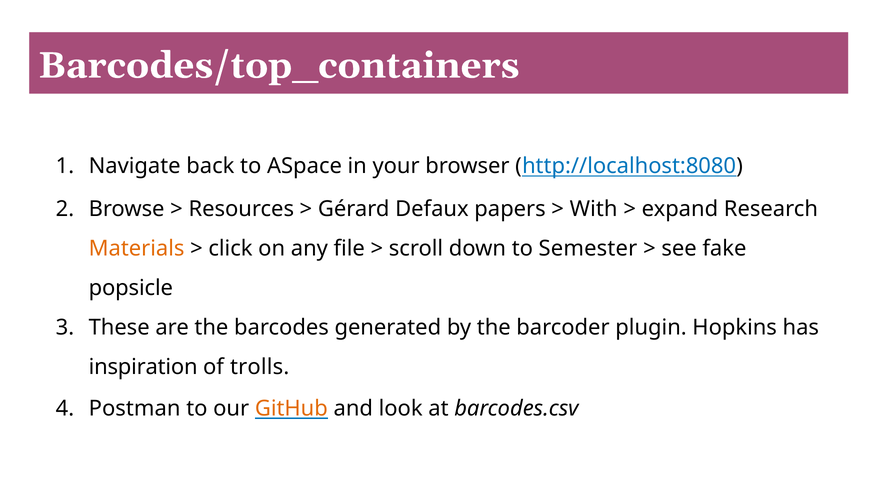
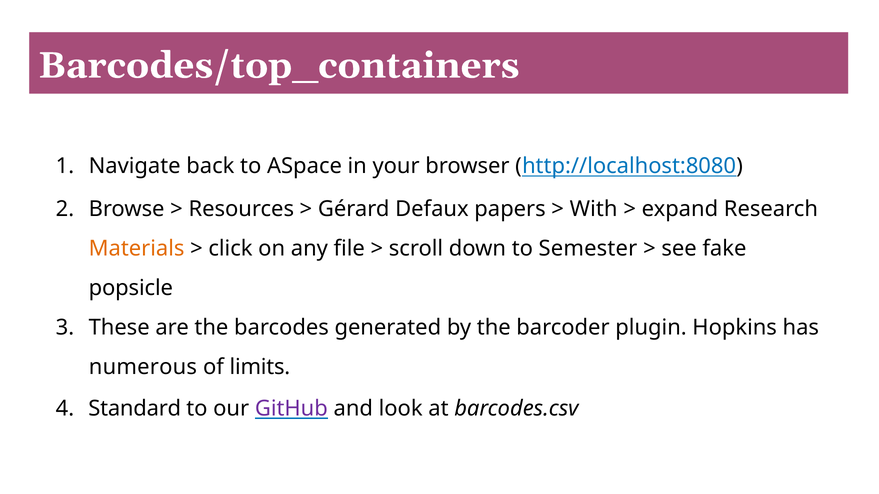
inspiration: inspiration -> numerous (143, 367)
trolls: trolls -> limits (260, 367)
Postman: Postman -> Standard (135, 409)
GitHub colour: orange -> purple (291, 409)
